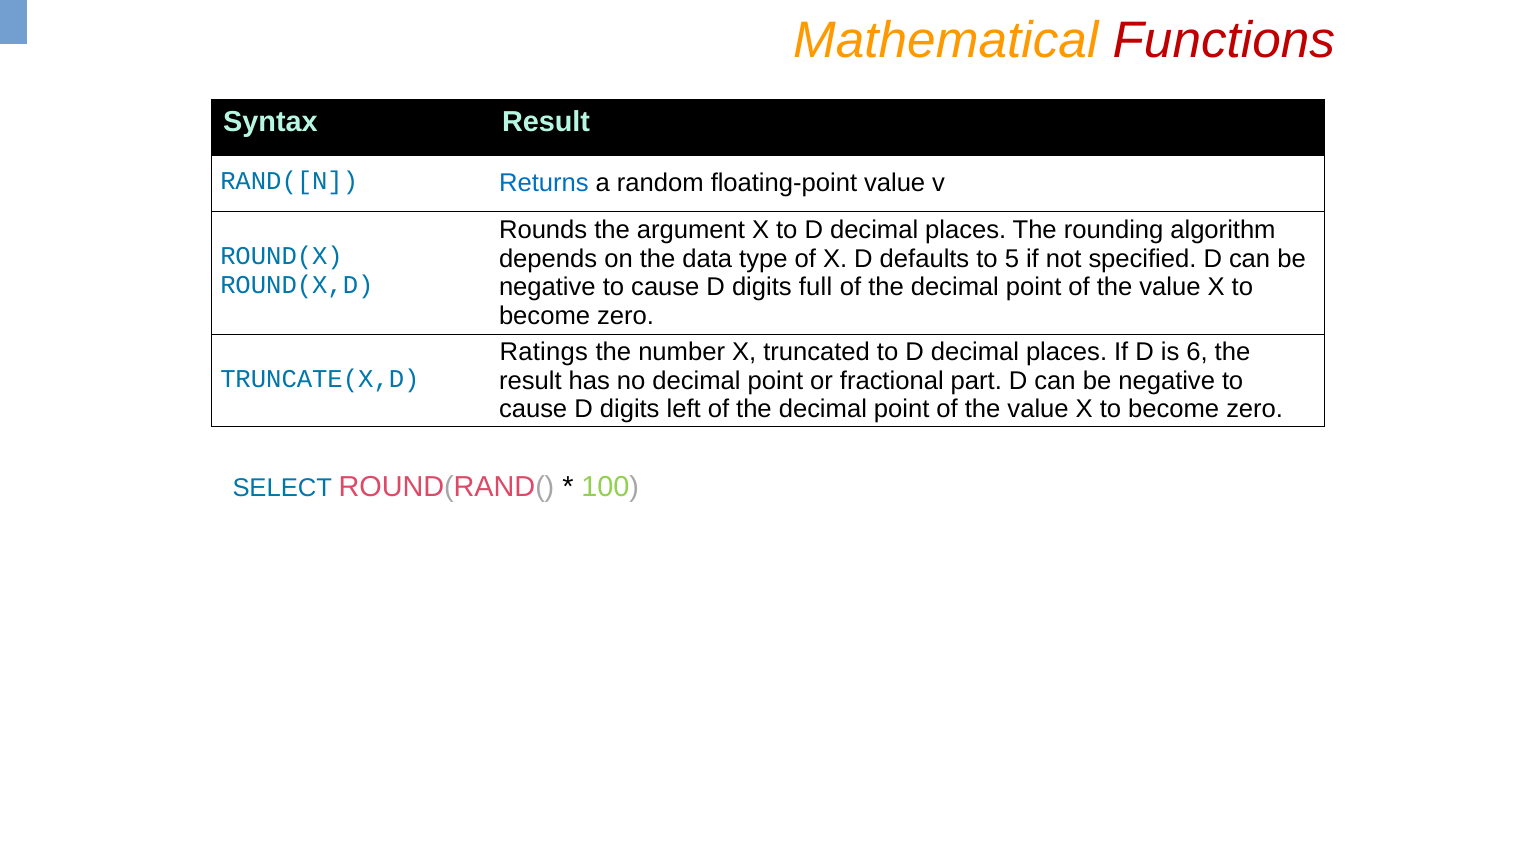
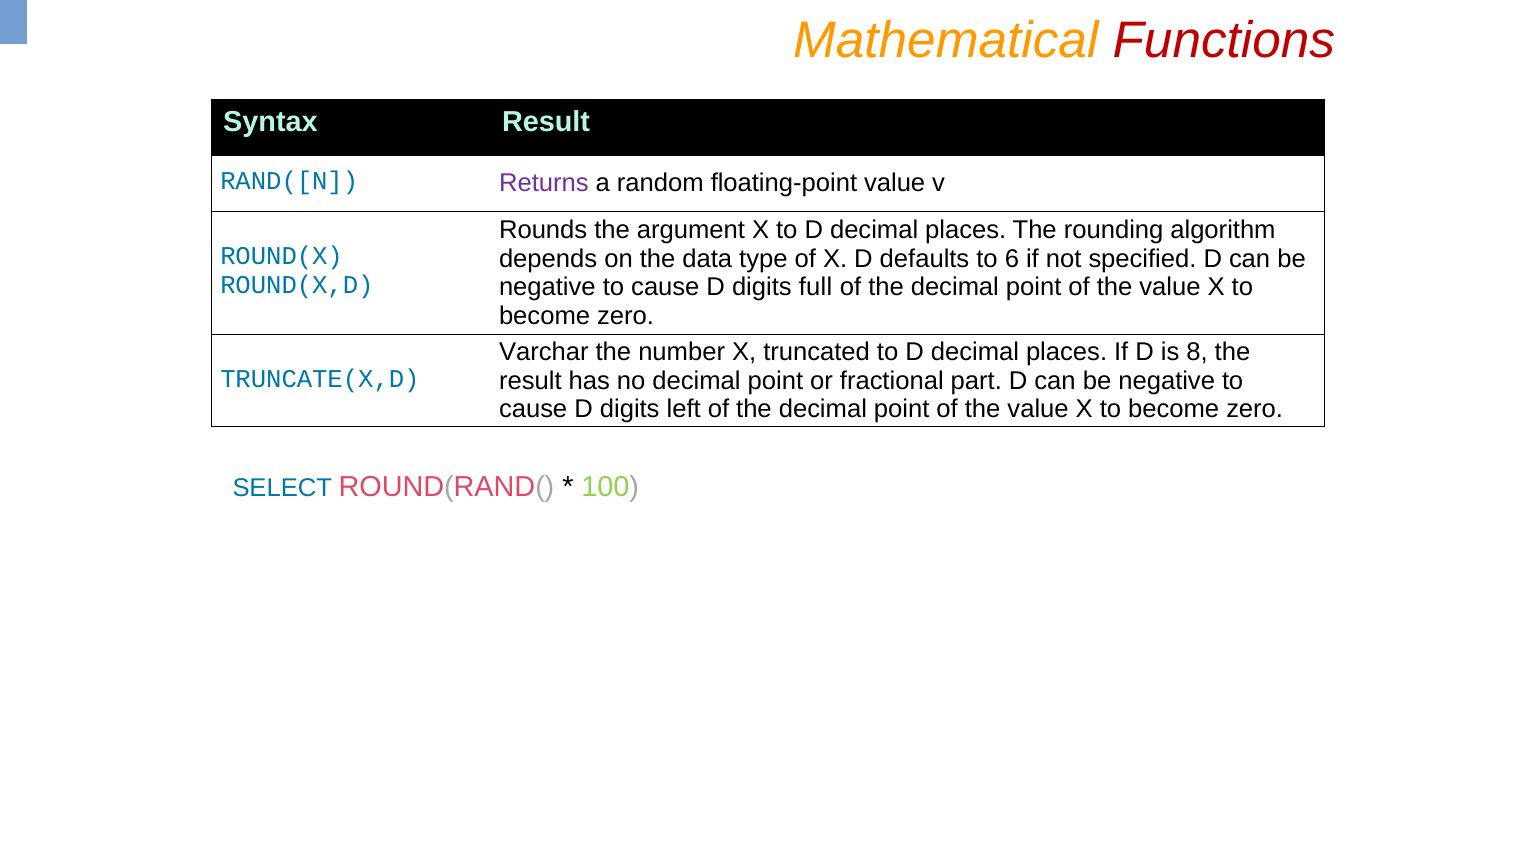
Returns colour: blue -> purple (544, 183)
5: 5 -> 6 (1012, 259)
Ratings: Ratings -> Varchar (544, 352)
6: 6 -> 8 (1197, 352)
